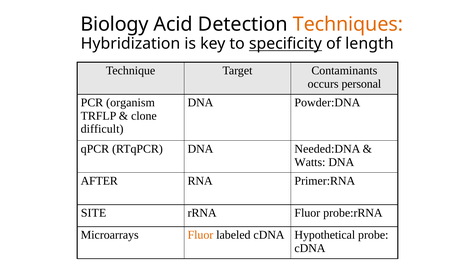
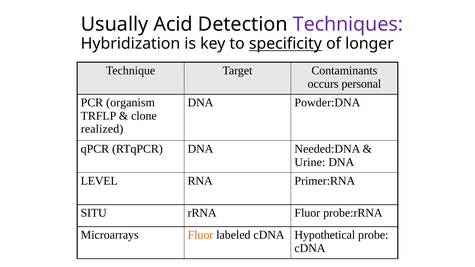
Biology: Biology -> Usually (115, 24)
Techniques colour: orange -> purple (348, 24)
length: length -> longer (370, 44)
difficult: difficult -> realized (102, 129)
Watts: Watts -> Urine (310, 162)
AFTER: AFTER -> LEVEL (99, 181)
SITE: SITE -> SITU (94, 213)
